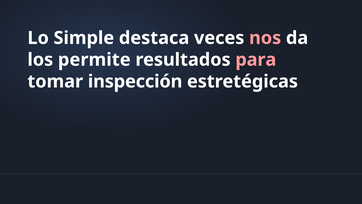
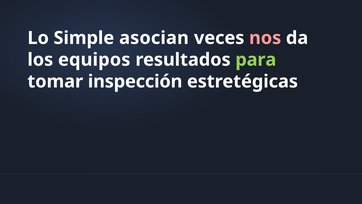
destaca: destaca -> asocian (154, 38)
permite: permite -> equipos (94, 60)
para colour: pink -> light green (256, 60)
